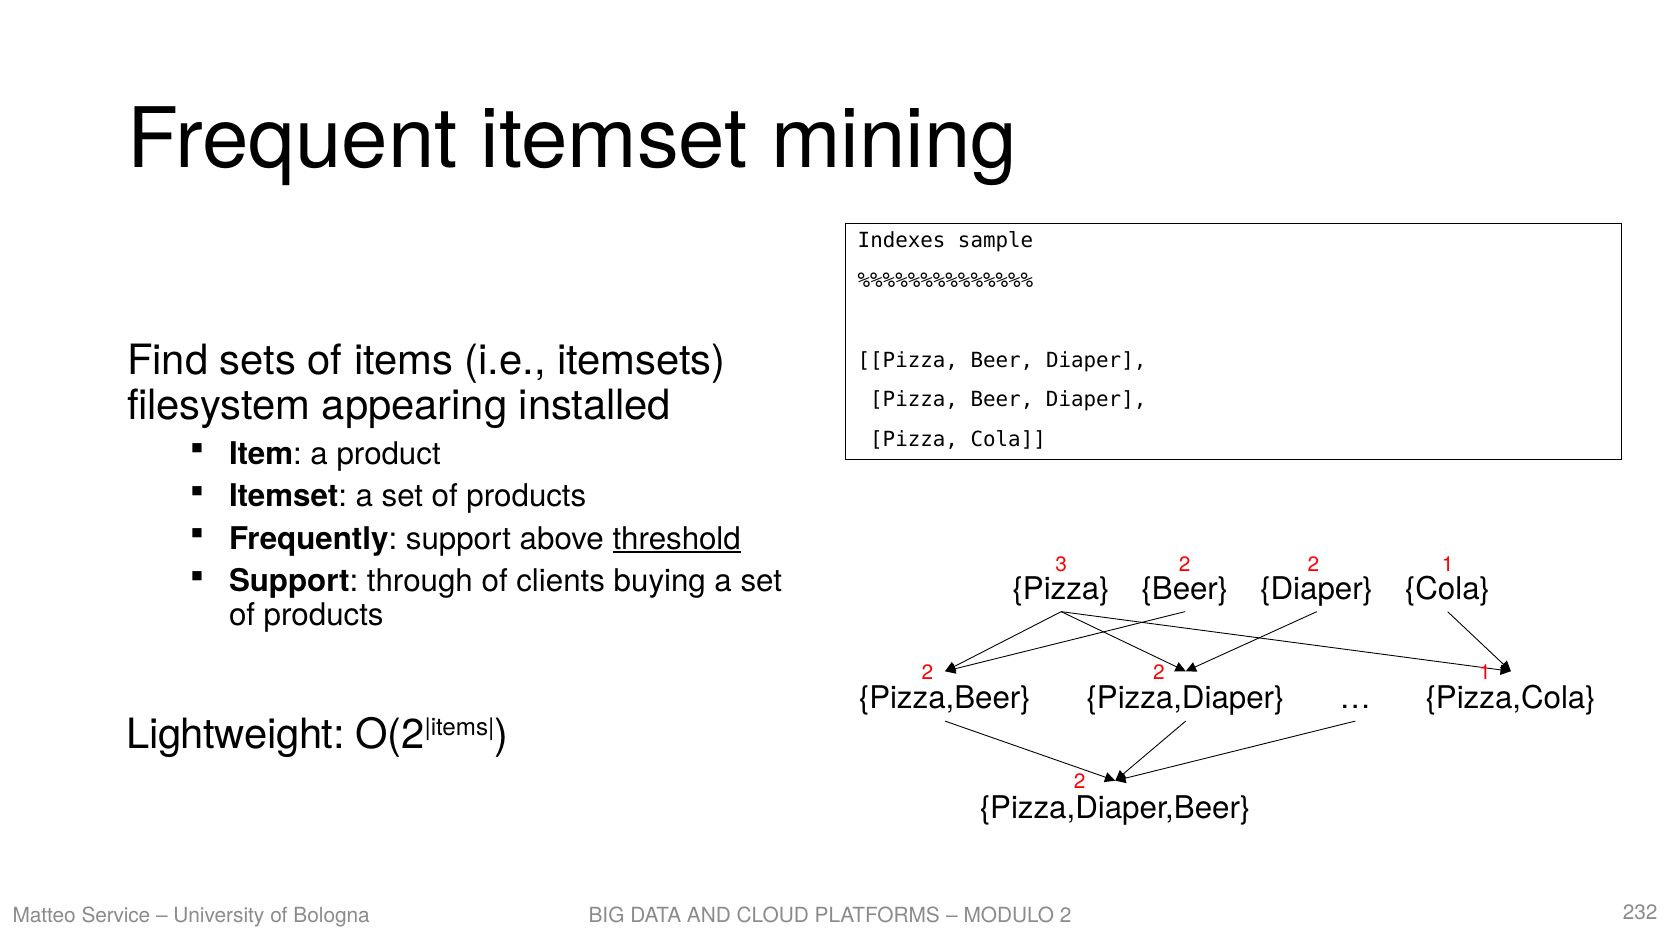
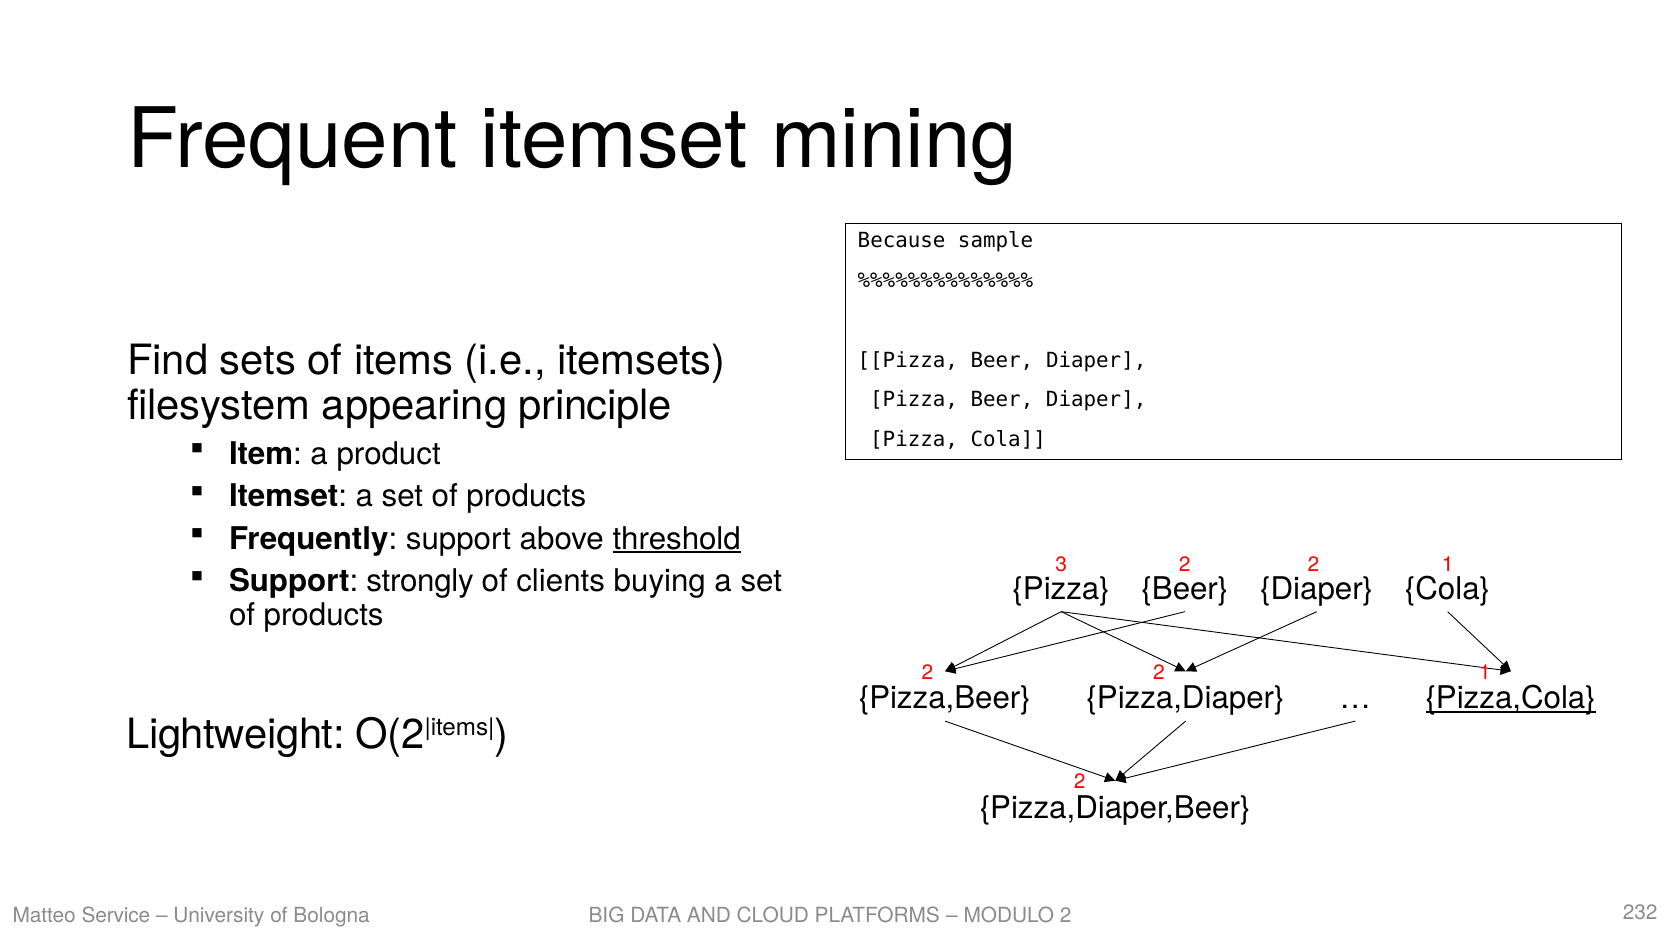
Indexes: Indexes -> Because (902, 241)
installed: installed -> principle (595, 406)
through: through -> strongly (420, 582)
Pizza,Cola underline: none -> present (1511, 699)
